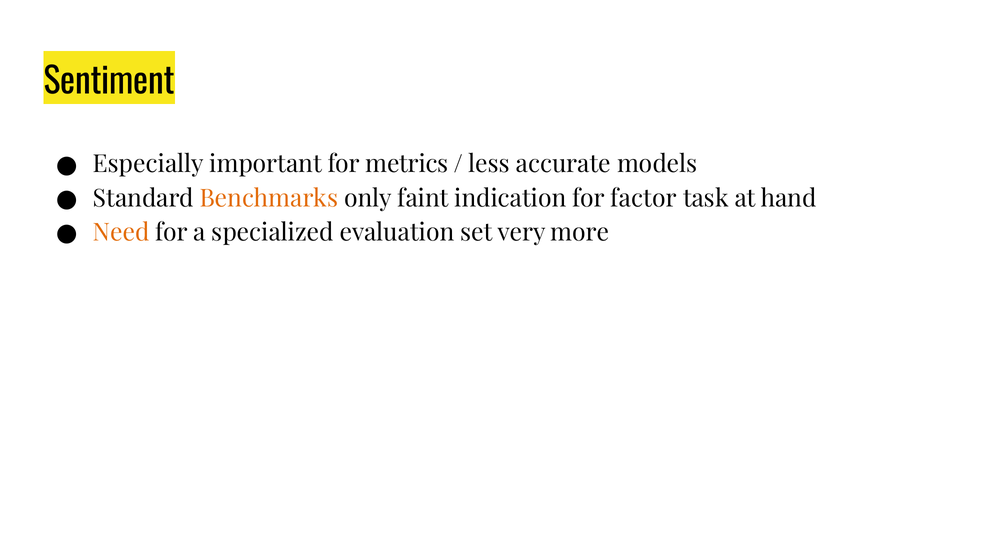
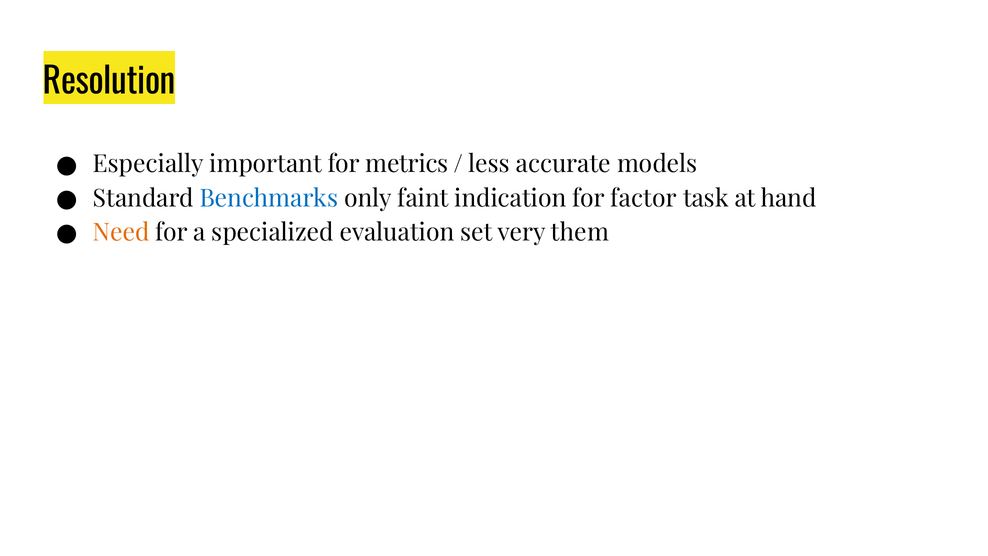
Sentiment: Sentiment -> Resolution (109, 82)
Benchmarks colour: orange -> blue (269, 198)
more: more -> them (580, 232)
